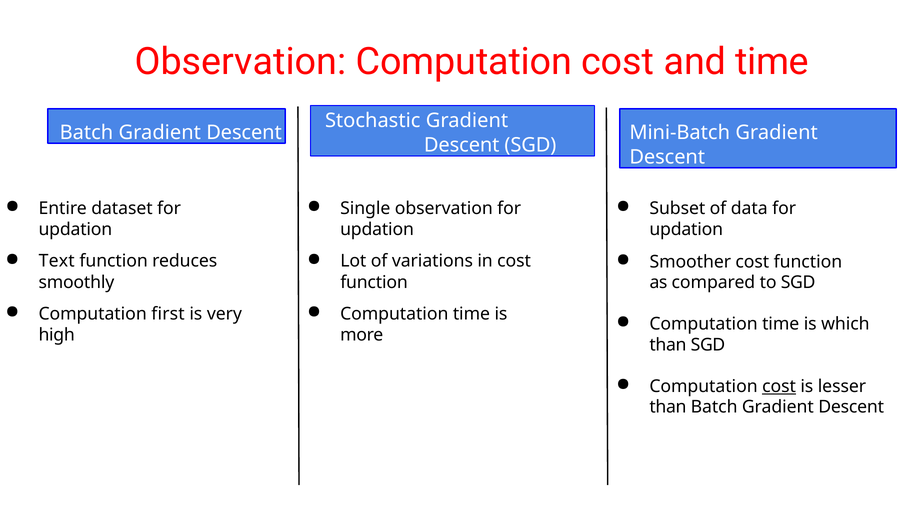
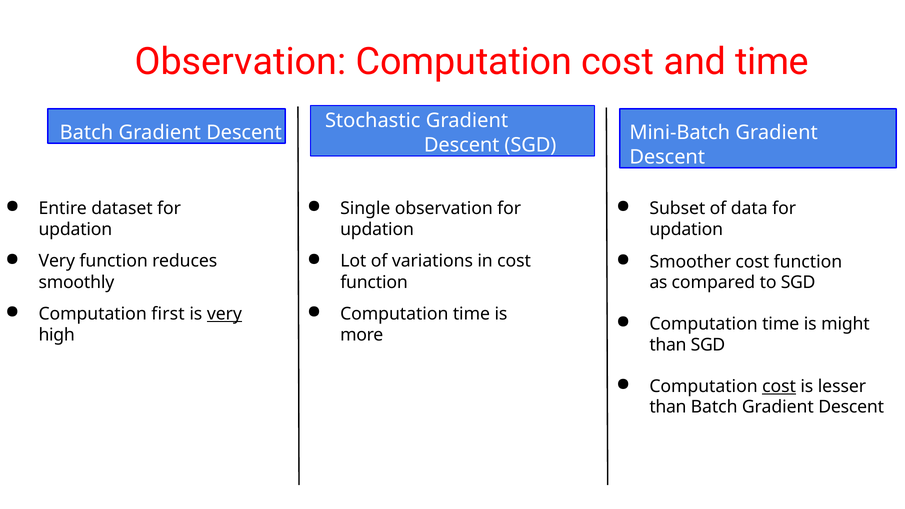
Text: Text -> Very (57, 261)
very underline: none -> present (224, 314)
which: which -> might (845, 324)
